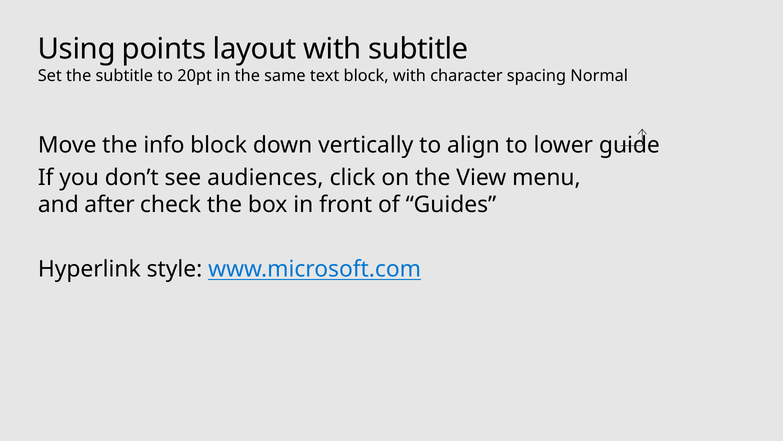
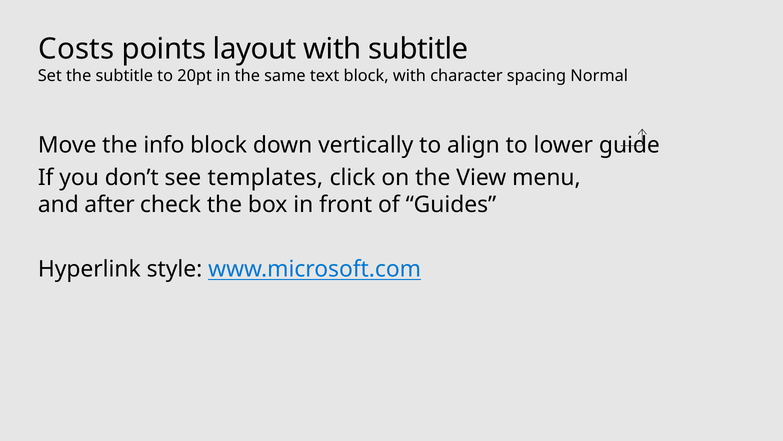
Using: Using -> Costs (76, 49)
audiences: audiences -> templates (265, 177)
